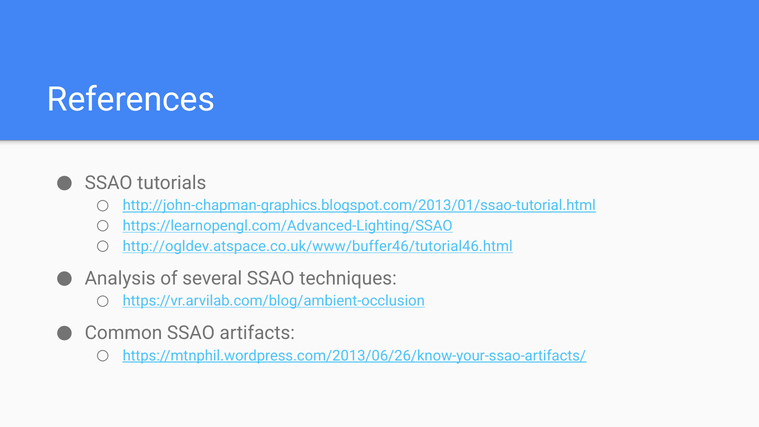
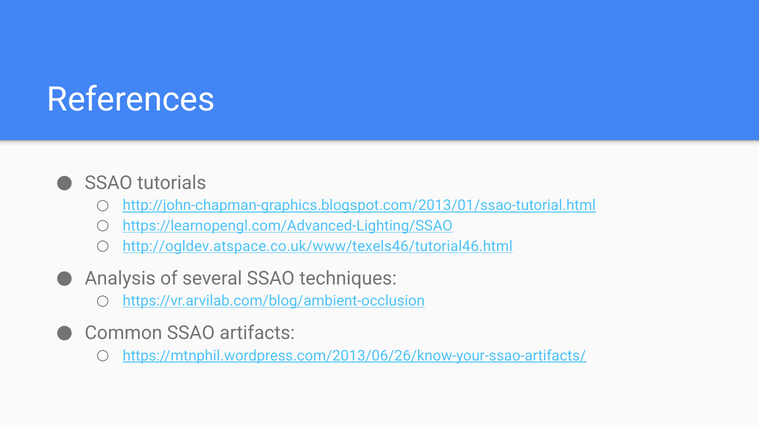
http://ogldev.atspace.co.uk/www/buffer46/tutorial46.html: http://ogldev.atspace.co.uk/www/buffer46/tutorial46.html -> http://ogldev.atspace.co.uk/www/texels46/tutorial46.html (318, 246)
